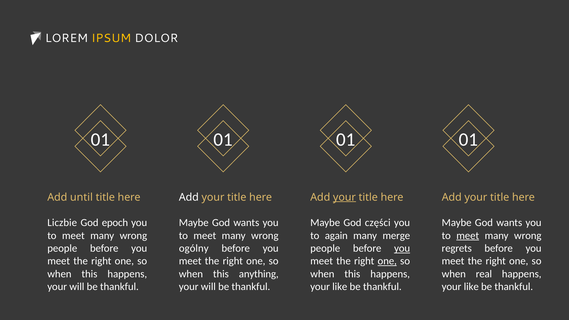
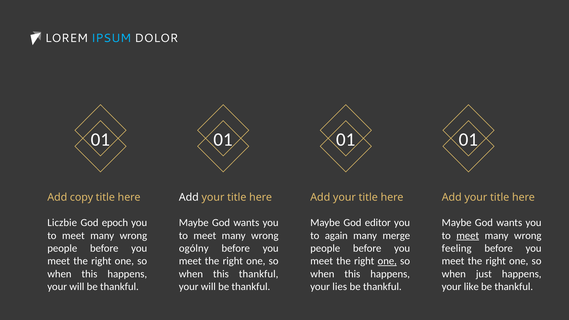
IPSUM colour: yellow -> light blue (111, 38)
until: until -> copy (82, 197)
your underline: present -> none (344, 197)
części: części -> editor (378, 223)
you underline: present -> none (402, 248)
regrets: regrets -> feeling (457, 248)
this anything: anything -> thankful (259, 274)
real: real -> just (484, 274)
like: like -> lies (340, 287)
